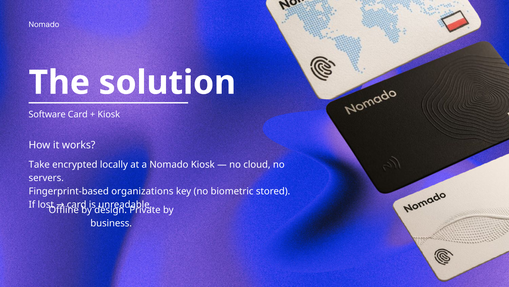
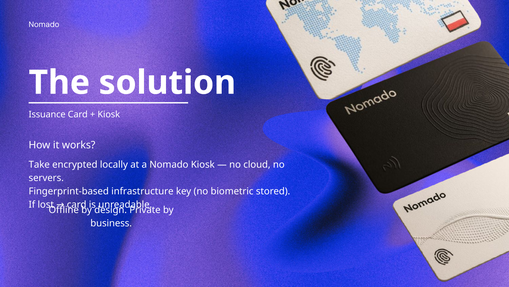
Software: Software -> Issuance (47, 114)
organizations: organizations -> infrastructure (142, 191)
